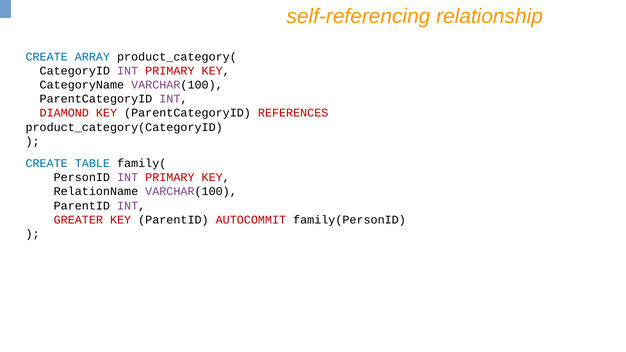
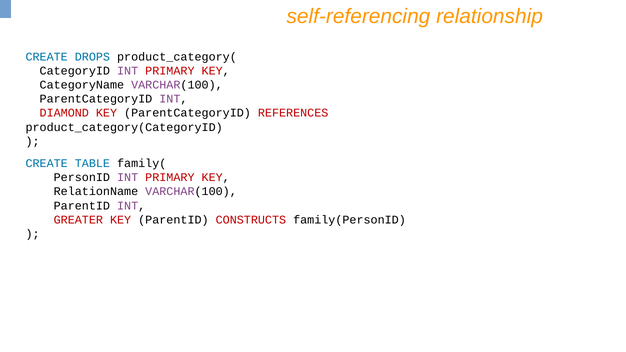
ARRAY: ARRAY -> DROPS (92, 57)
AUTOCOMMIT: AUTOCOMMIT -> CONSTRUCTS (251, 220)
